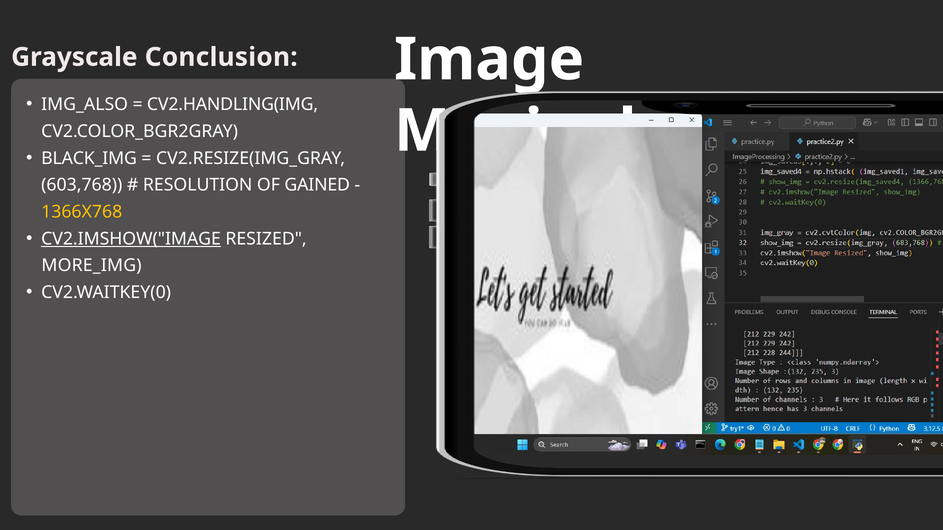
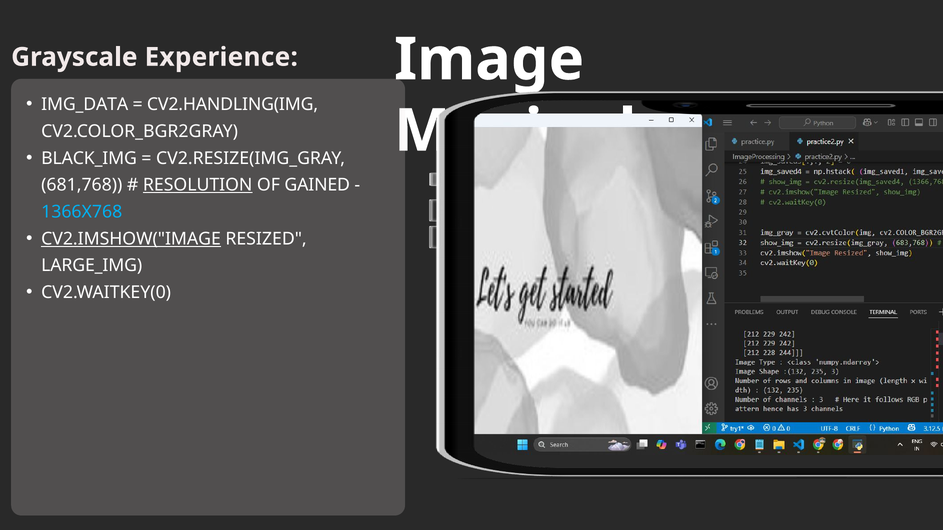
Conclusion: Conclusion -> Experience (221, 57)
IMG_ALSO: IMG_ALSO -> IMG_DATA (85, 105)
603,768: 603,768 -> 681,768 (82, 185)
RESOLUTION underline: none -> present (198, 185)
1366X768 colour: yellow -> light blue (82, 212)
MORE_IMG: MORE_IMG -> LARGE_IMG (92, 266)
